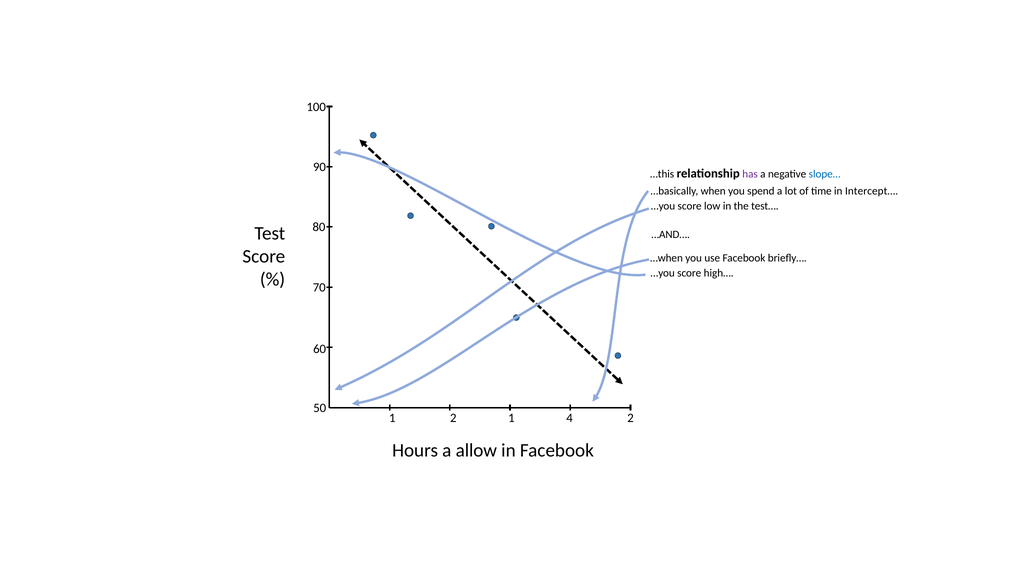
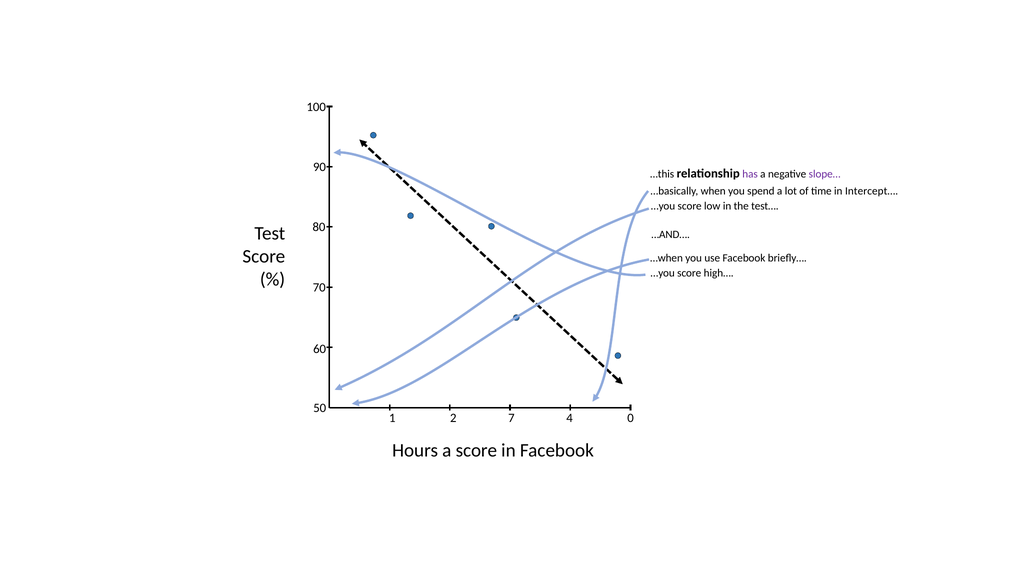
slope… colour: blue -> purple (825, 174)
2 1: 1 -> 7 (511, 418)
4 2: 2 -> 0 (631, 418)
a allow: allow -> score (476, 450)
